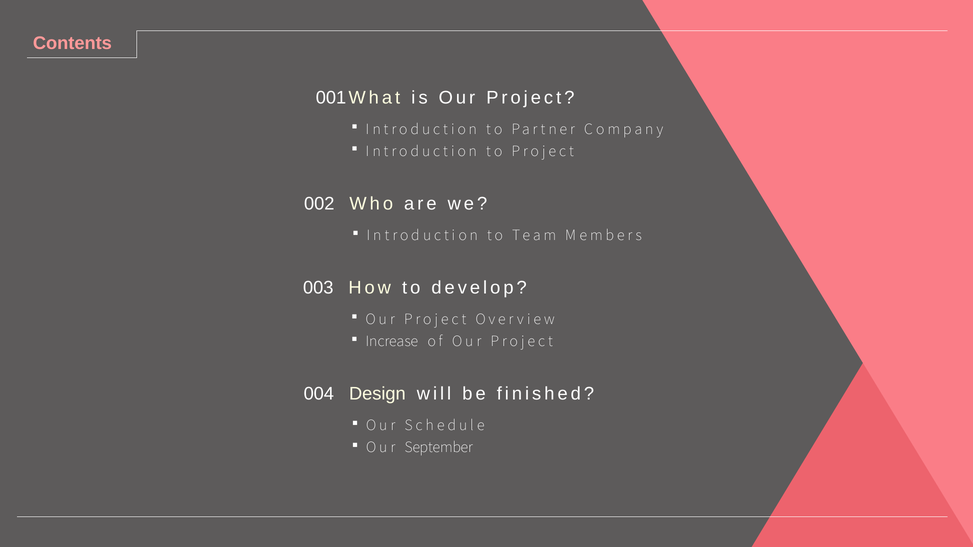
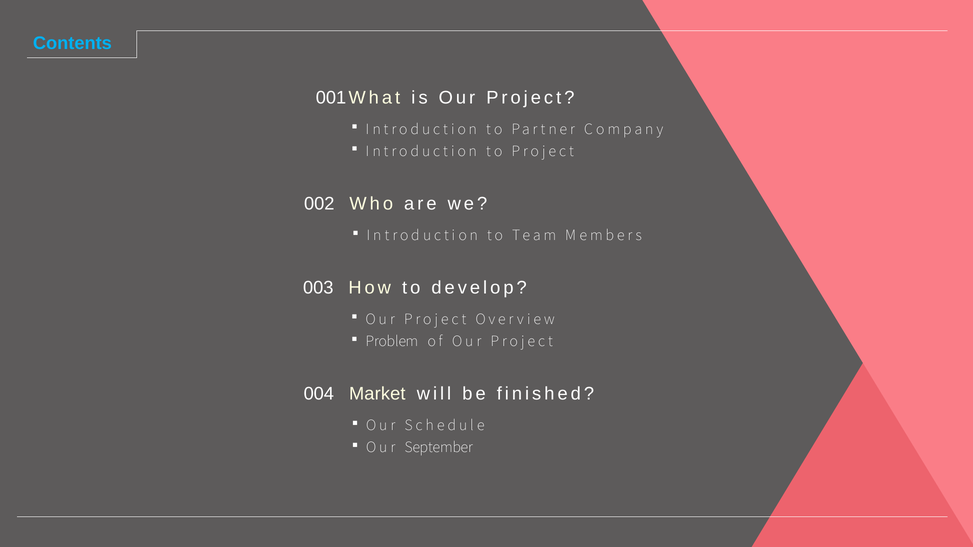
Contents colour: pink -> light blue (72, 43)
Increase: Increase -> Problem (392, 342)
Design: Design -> Market (377, 394)
